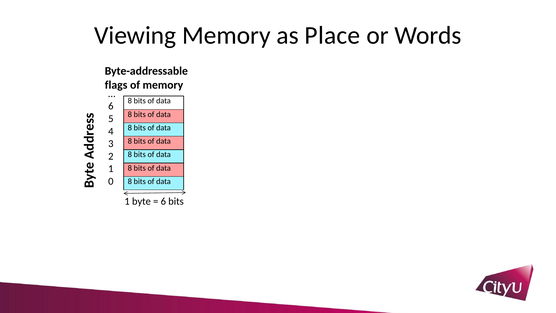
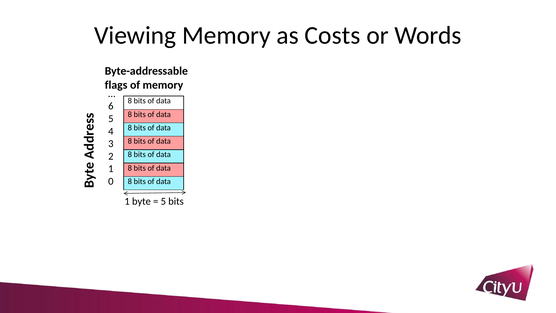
Place: Place -> Costs (333, 35)
6: 6 -> 5 (163, 201)
